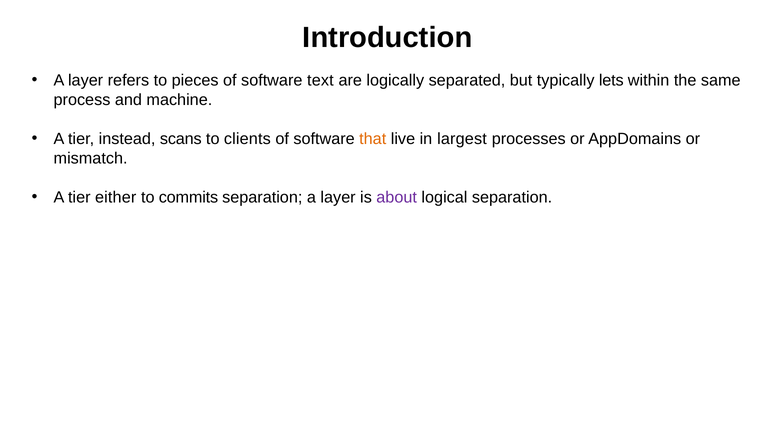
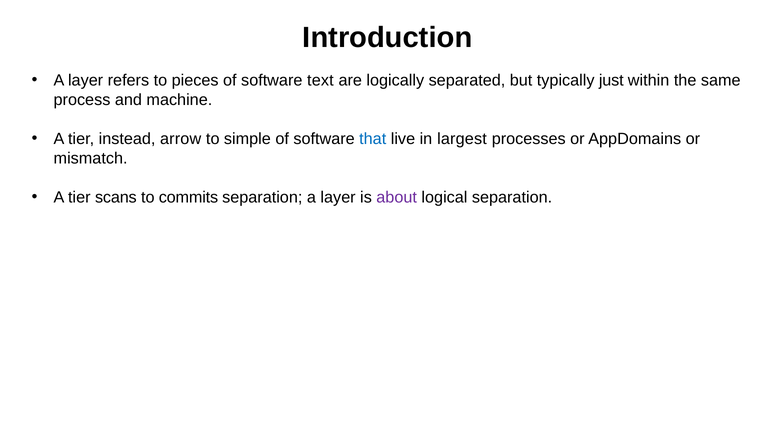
lets: lets -> just (611, 80)
scans: scans -> arrow (181, 139)
clients: clients -> simple (247, 139)
that colour: orange -> blue (373, 139)
either: either -> scans (116, 197)
